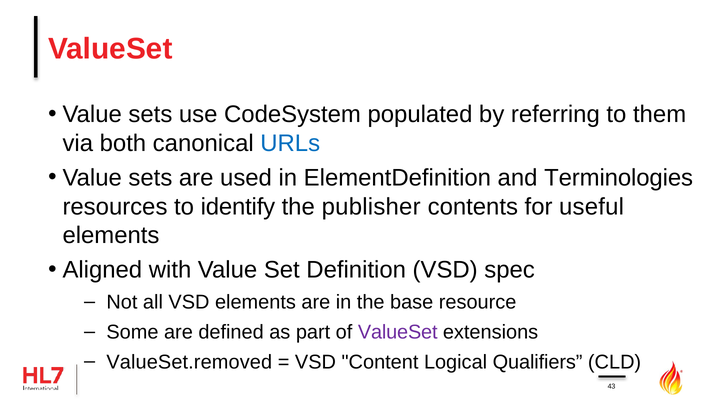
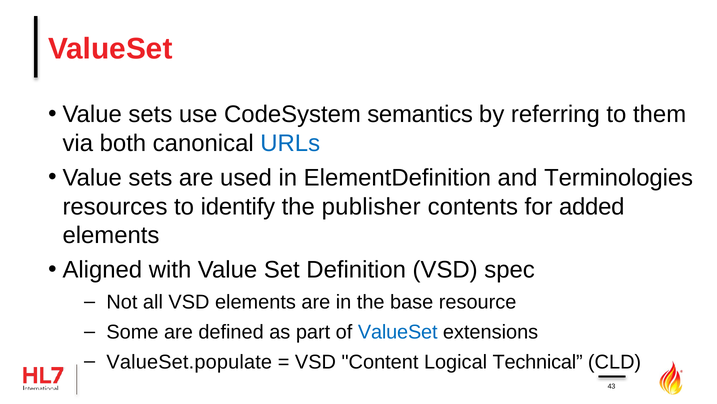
populated: populated -> semantics (420, 114)
useful: useful -> added (592, 206)
ValueSet colour: purple -> blue (398, 332)
ValueSet.removed: ValueSet.removed -> ValueSet.populate (189, 361)
Qualifiers: Qualifiers -> Technical (538, 361)
